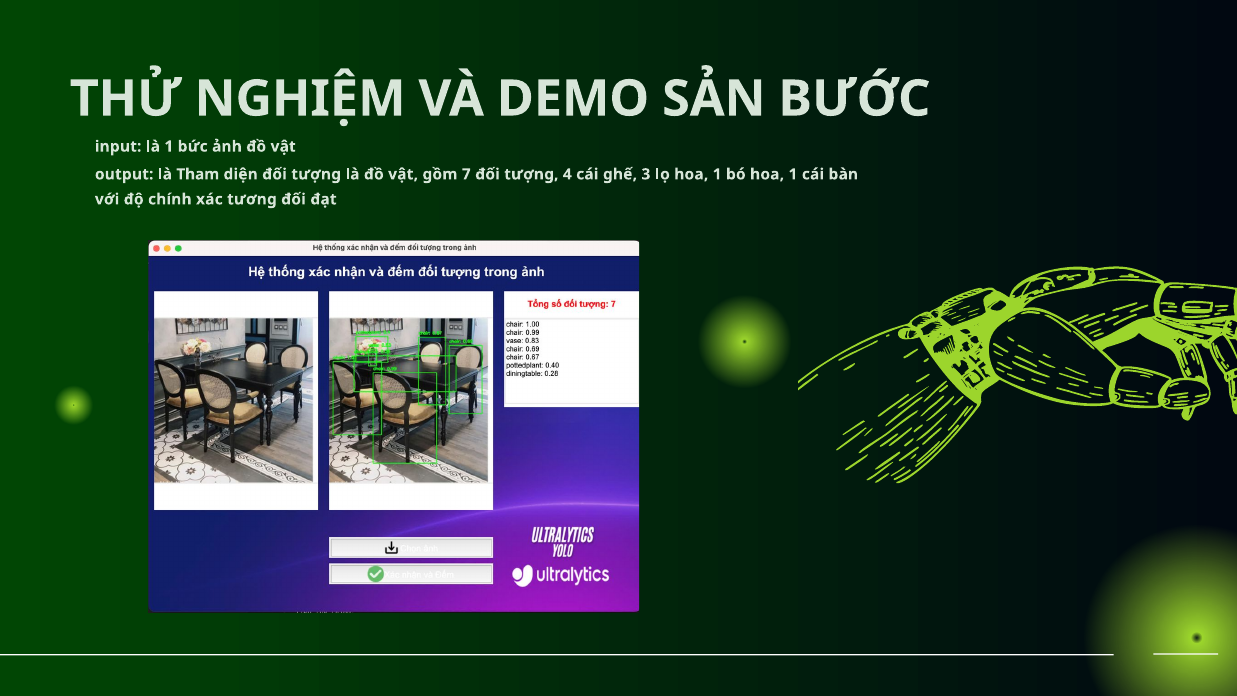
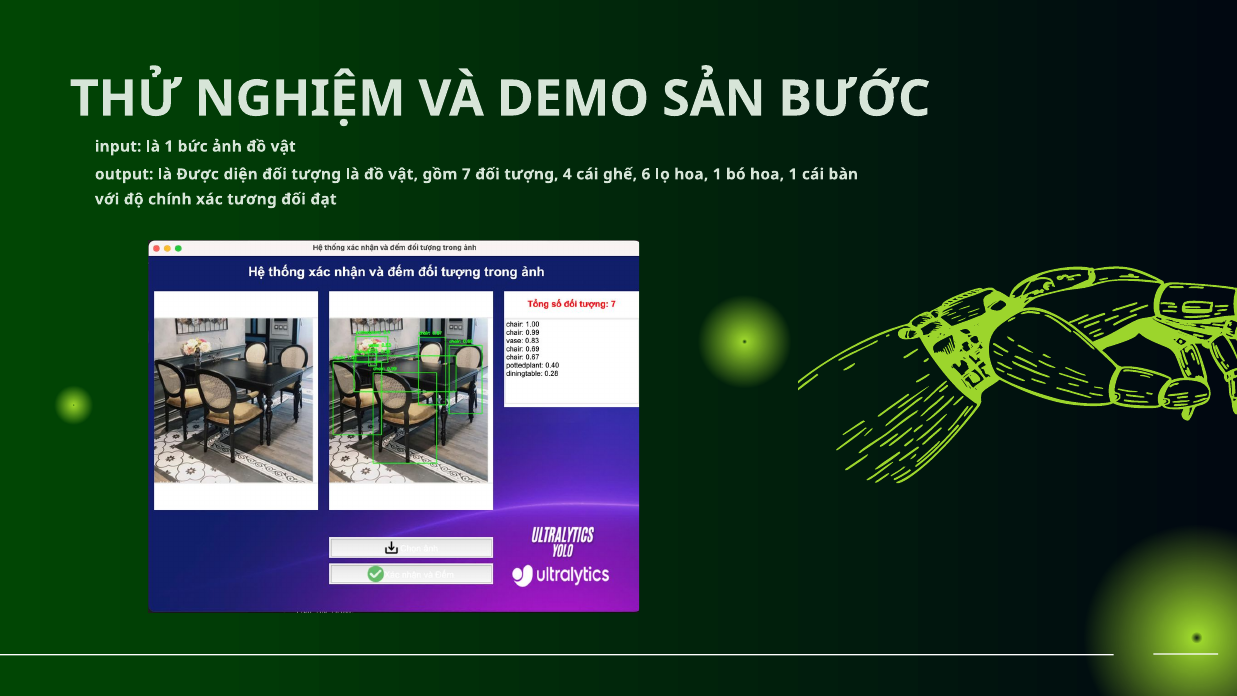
Tham: Tham -> Được (198, 174)
3: 3 -> 6 (646, 174)
